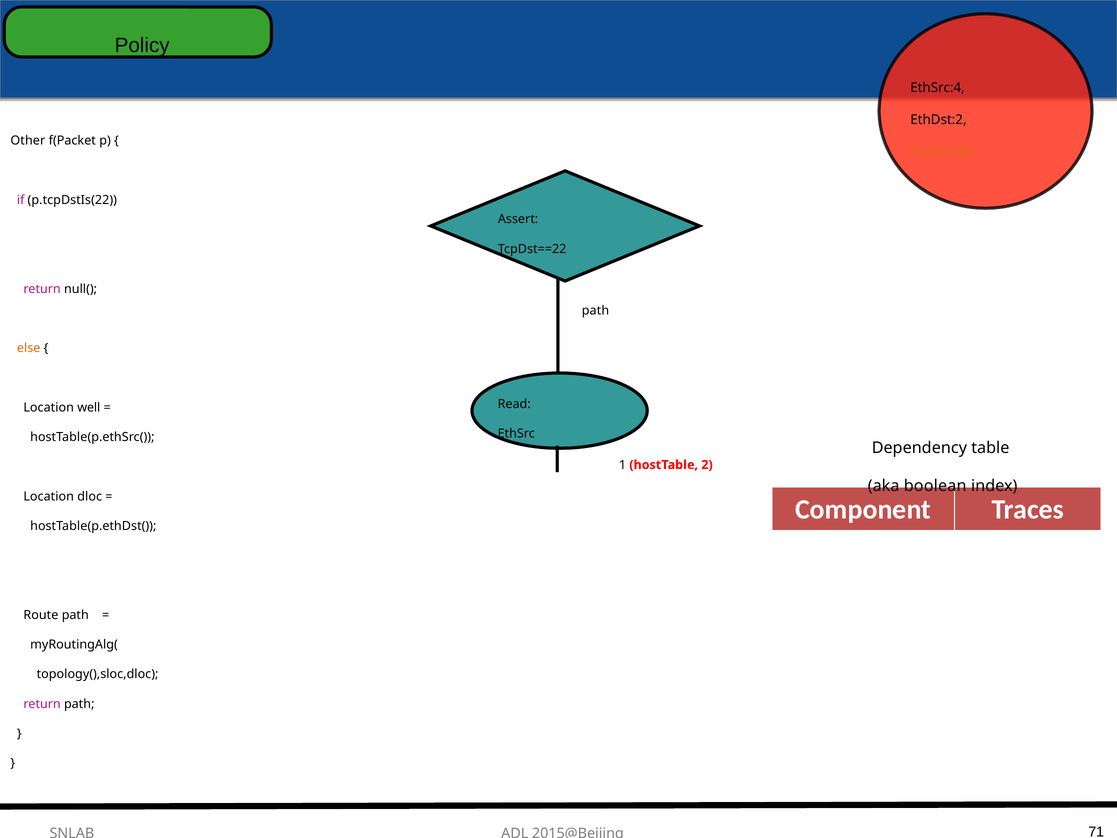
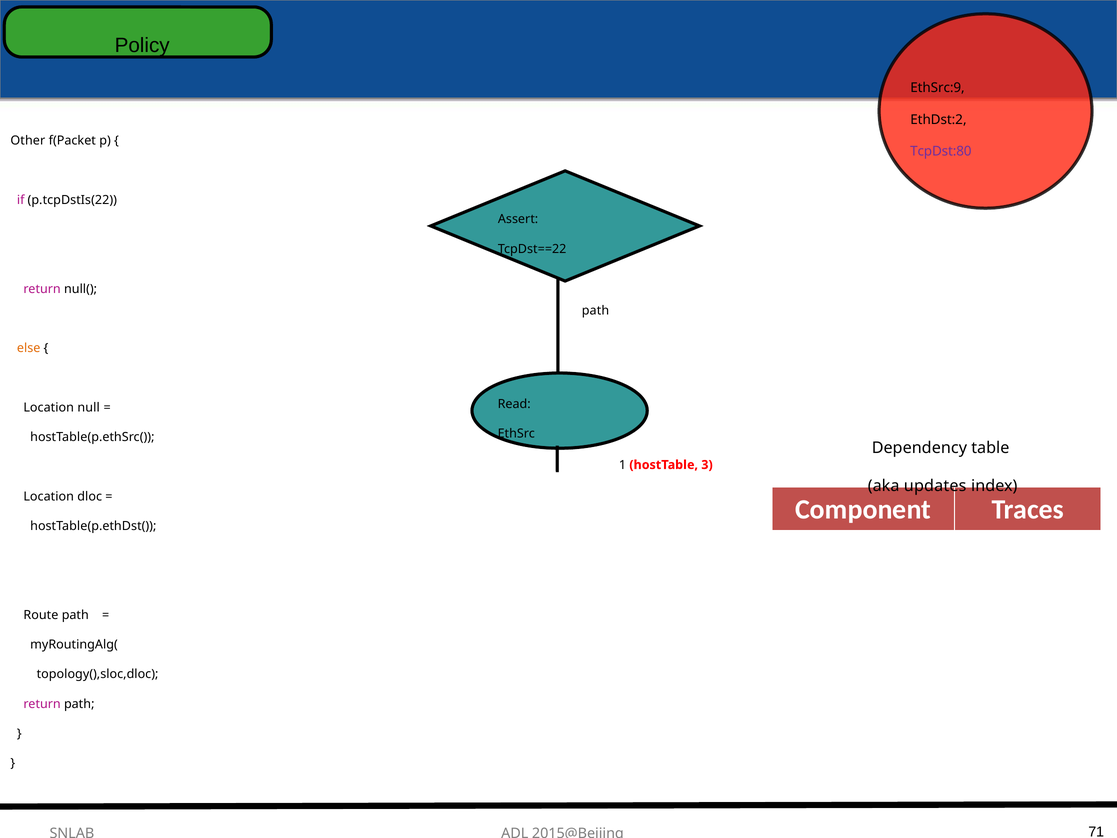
EthSrc:4: EthSrc:4 -> EthSrc:9 (937, 88)
TcpDst:80 colour: orange -> purple (941, 151)
well: well -> null (89, 407)
2: 2 -> 3 (707, 465)
boolean: boolean -> updates (935, 486)
